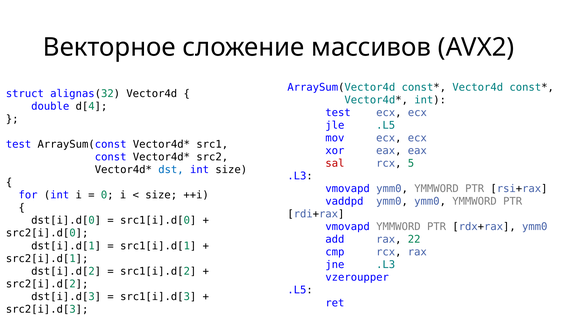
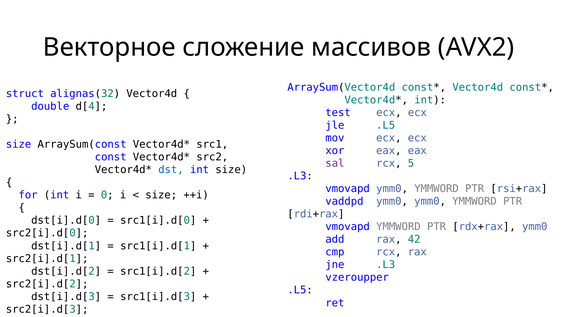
test: test -> size (19, 144)
sal colour: red -> purple (335, 163)
22: 22 -> 42 (414, 239)
